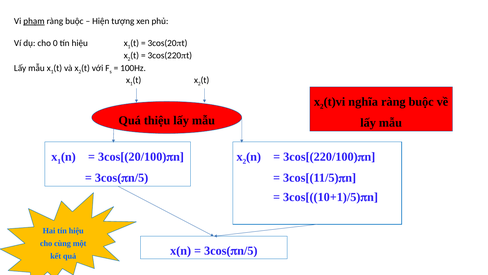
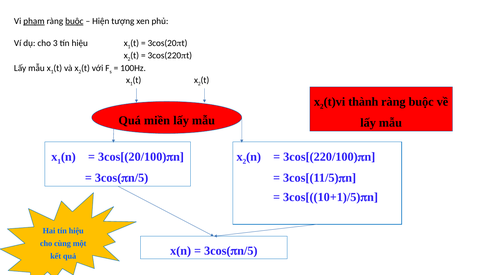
buộc underline: none -> present (74, 21)
0: 0 -> 3 (55, 43)
nghĩa: nghĩa -> thành (363, 102)
thiệu: thiệu -> miền (157, 120)
